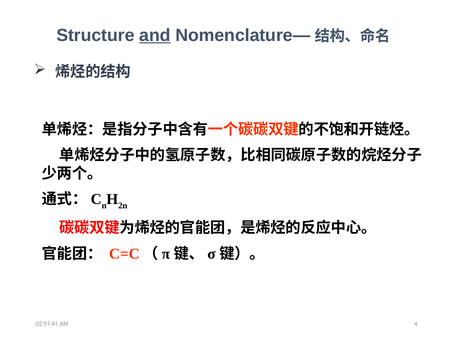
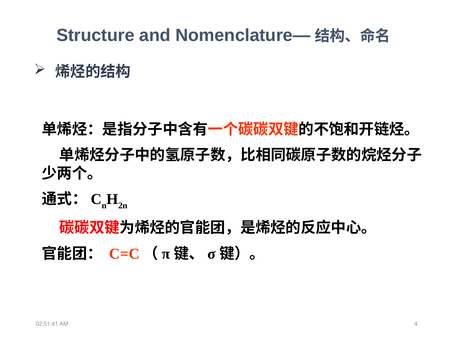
and underline: present -> none (155, 35)
